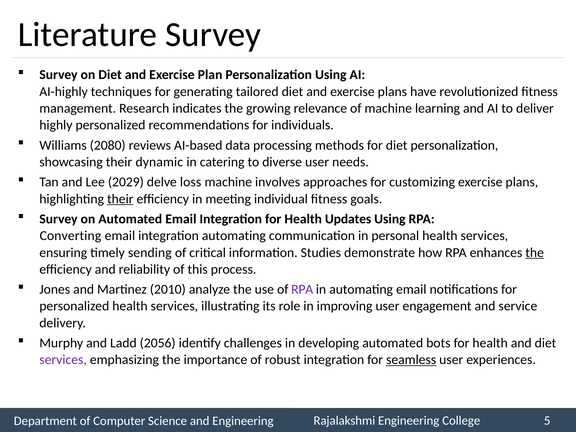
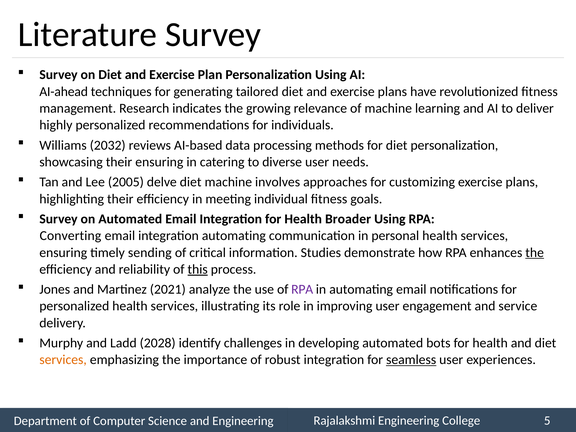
AI-highly: AI-highly -> AI-ahead (64, 92)
2080: 2080 -> 2032 (108, 145)
their dynamic: dynamic -> ensuring (159, 162)
2029: 2029 -> 2005 (126, 182)
delve loss: loss -> diet (191, 182)
their underline: present -> none (120, 199)
Updates: Updates -> Broader (348, 219)
this underline: none -> present (198, 269)
2010: 2010 -> 2021 (168, 289)
2056: 2056 -> 2028 (158, 343)
services colour: purple -> orange (63, 360)
